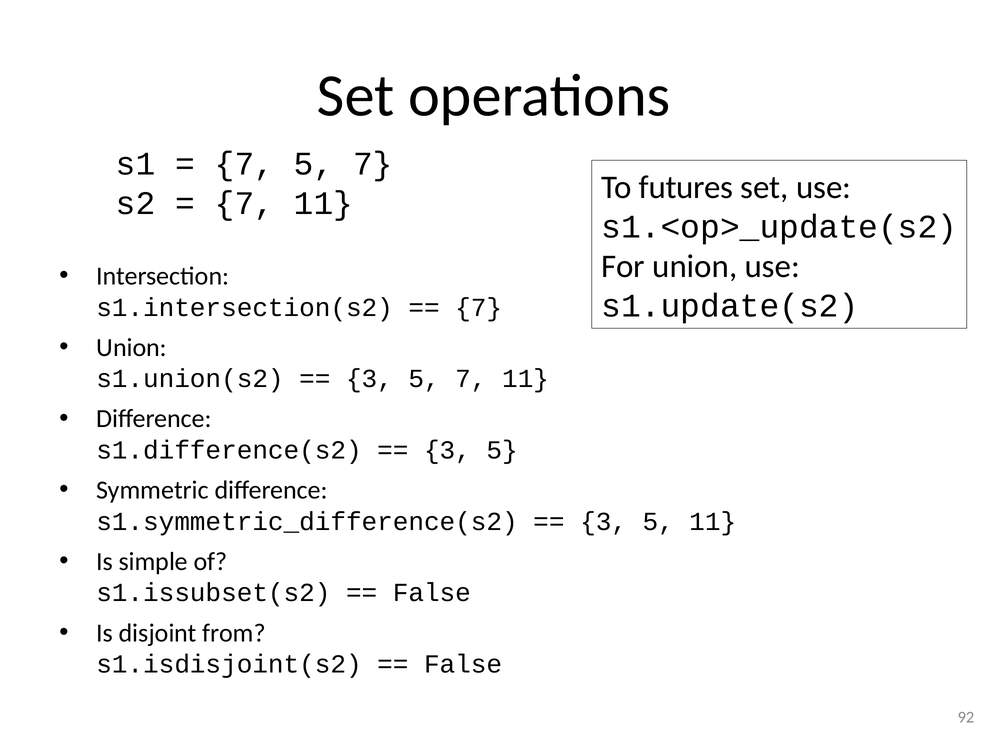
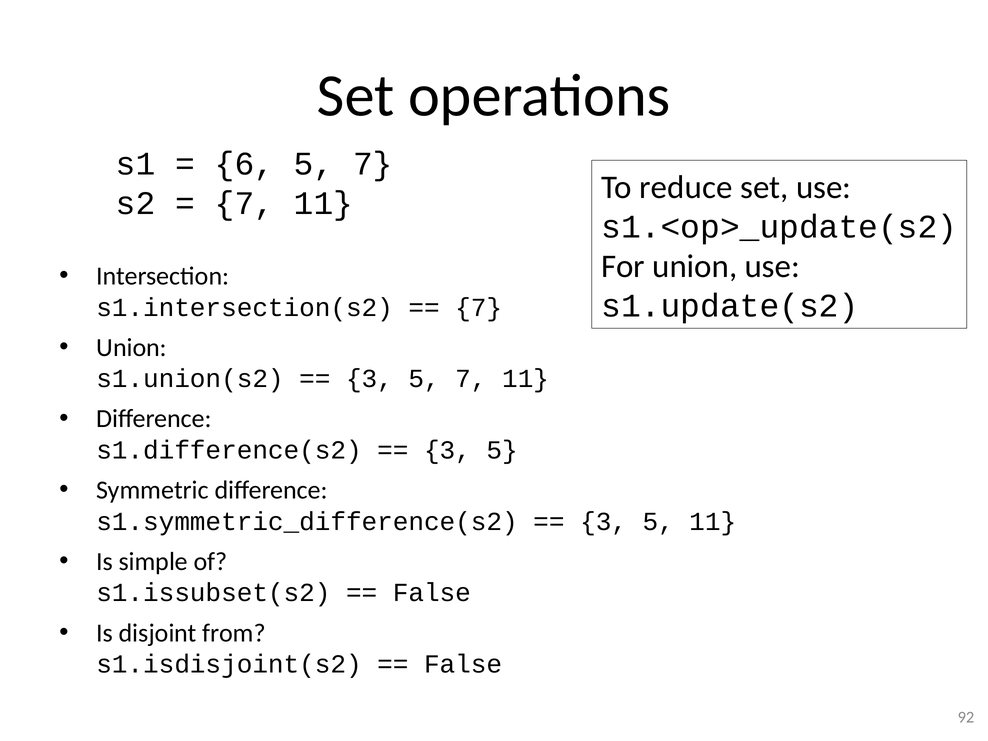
7: 7 -> 6 (244, 164)
futures: futures -> reduce (686, 187)
